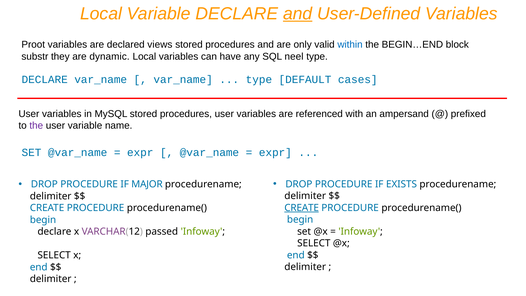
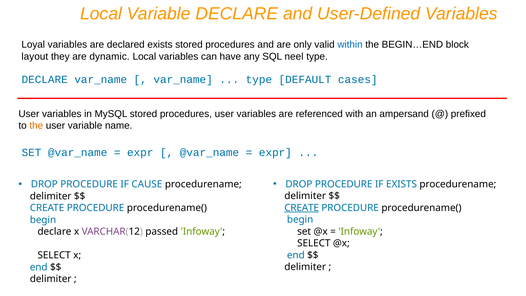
and underline: present -> none (298, 14)
Proot: Proot -> Loyal (33, 45)
declared views: views -> exists (160, 45)
substr: substr -> layout (35, 57)
the colour: purple -> orange (36, 126)
MAJOR: MAJOR -> CAUSE (147, 184)
